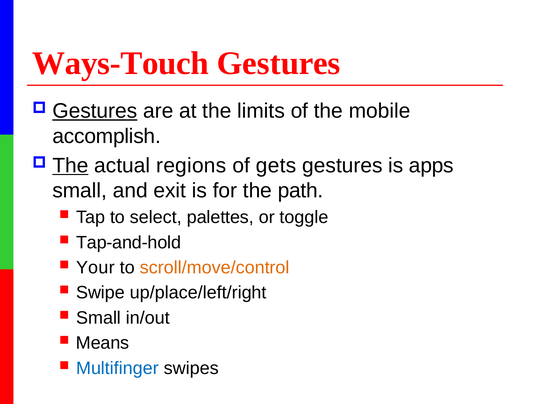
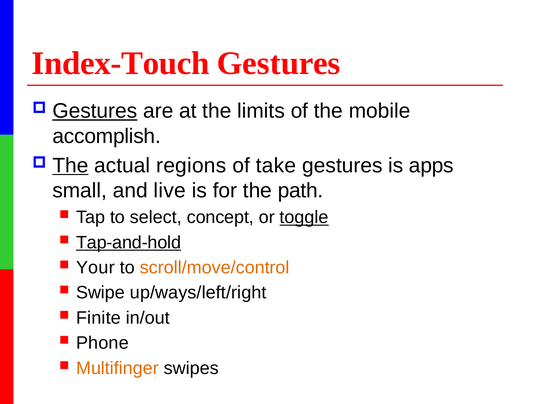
Ways-Touch: Ways-Touch -> Index-Touch (121, 63)
gets: gets -> take (276, 166)
exit: exit -> live (170, 191)
palettes: palettes -> concept (220, 217)
toggle underline: none -> present (304, 217)
Tap-and-hold underline: none -> present (129, 243)
up/place/left/right: up/place/left/right -> up/ways/left/right (198, 293)
Small: Small -> Finite (98, 318)
Means: Means -> Phone (102, 343)
Multifinger colour: blue -> orange (117, 368)
